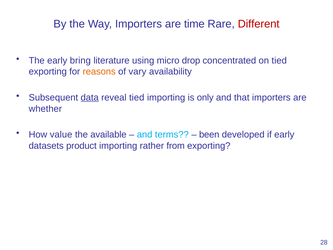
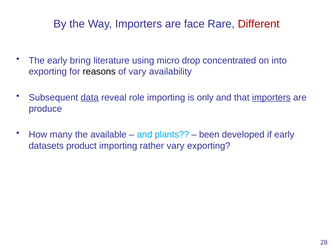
time: time -> face (194, 24)
on tied: tied -> into (279, 60)
reasons colour: orange -> black (99, 72)
reveal tied: tied -> role (137, 97)
importers underline: none -> present (271, 97)
whether: whether -> produce (45, 109)
value: value -> many (61, 134)
terms: terms -> plants (172, 134)
rather from: from -> vary (176, 146)
